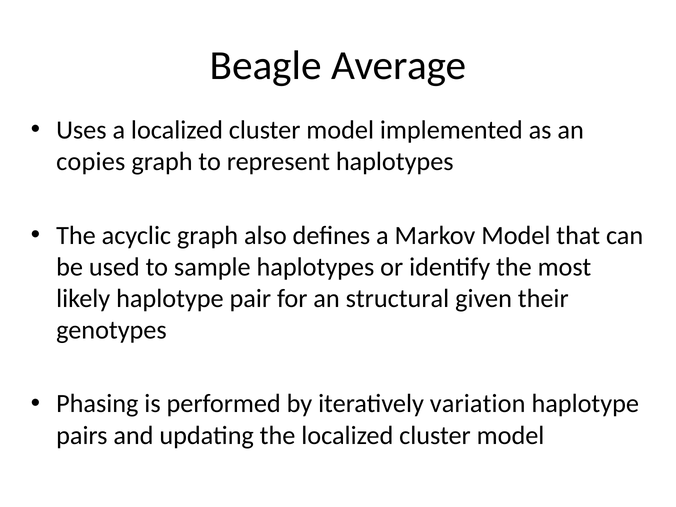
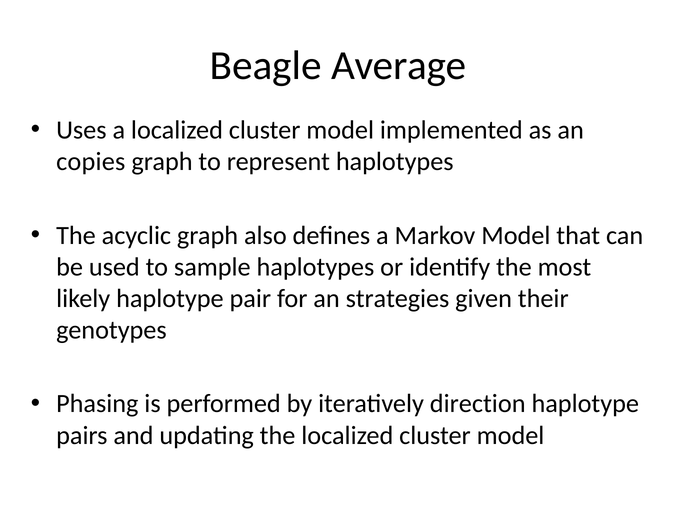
structural: structural -> strategies (397, 299)
variation: variation -> direction (478, 404)
